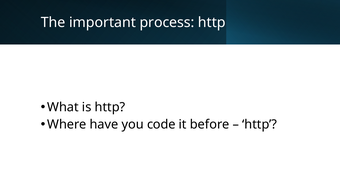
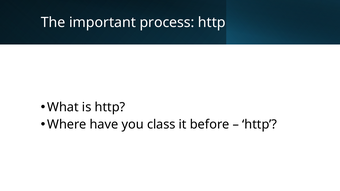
code: code -> class (161, 125)
